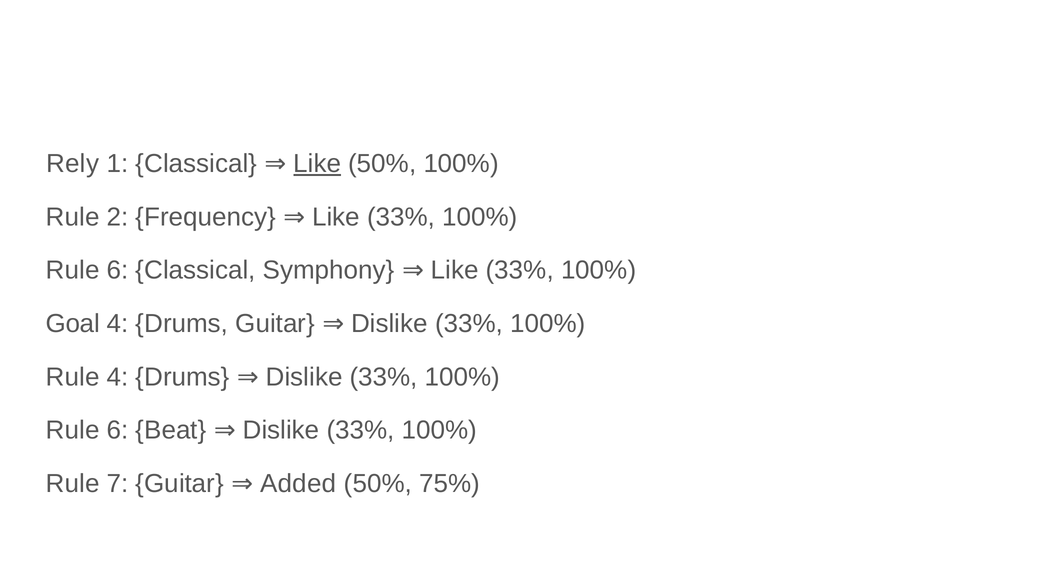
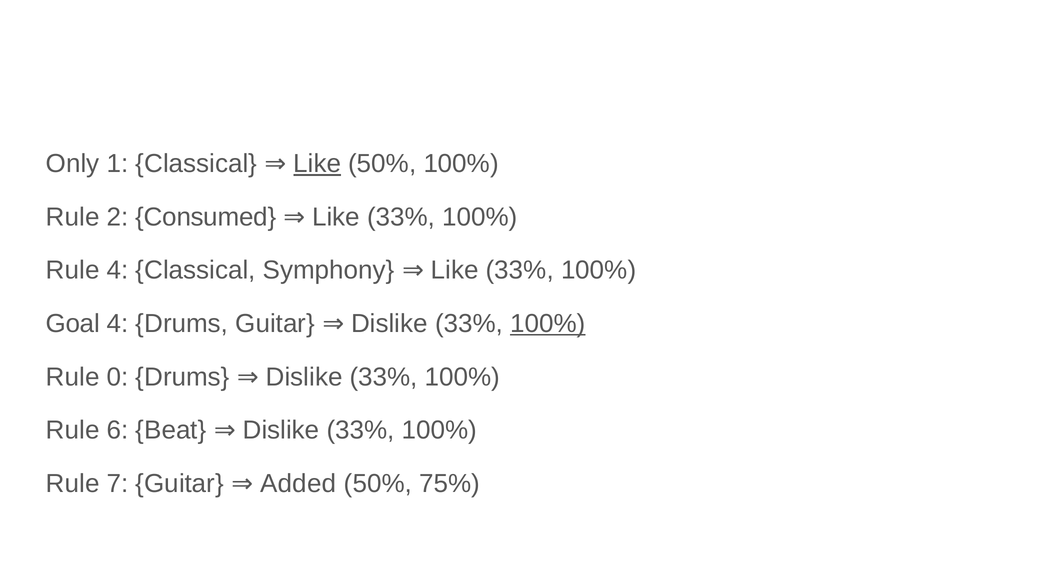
Rely: Rely -> Only (73, 164)
Frequency: Frequency -> Consumed (206, 217)
6: 6 -> 4 (118, 270)
100% underline: none -> present (548, 324)
Rule 4: 4 -> 0 (118, 377)
